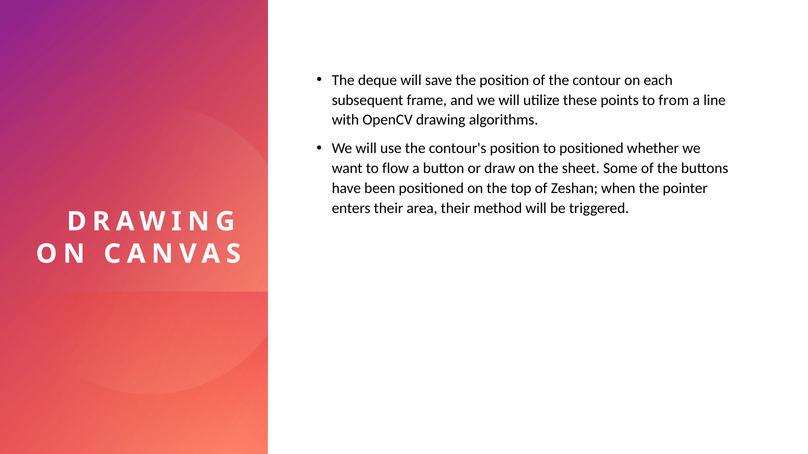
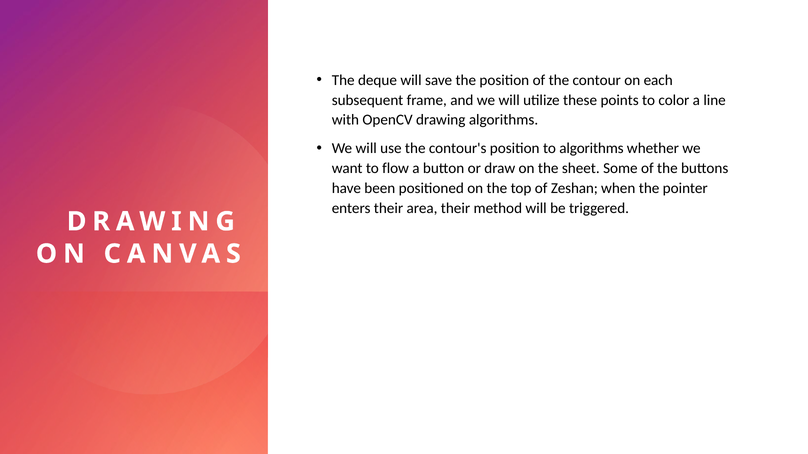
from: from -> color (674, 100)
to positioned: positioned -> algorithms (591, 149)
